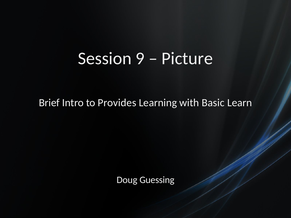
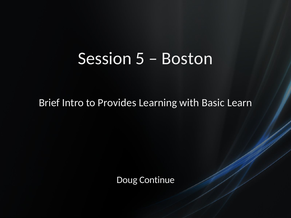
9: 9 -> 5 (140, 59)
Picture: Picture -> Boston (187, 59)
Guessing: Guessing -> Continue (157, 180)
